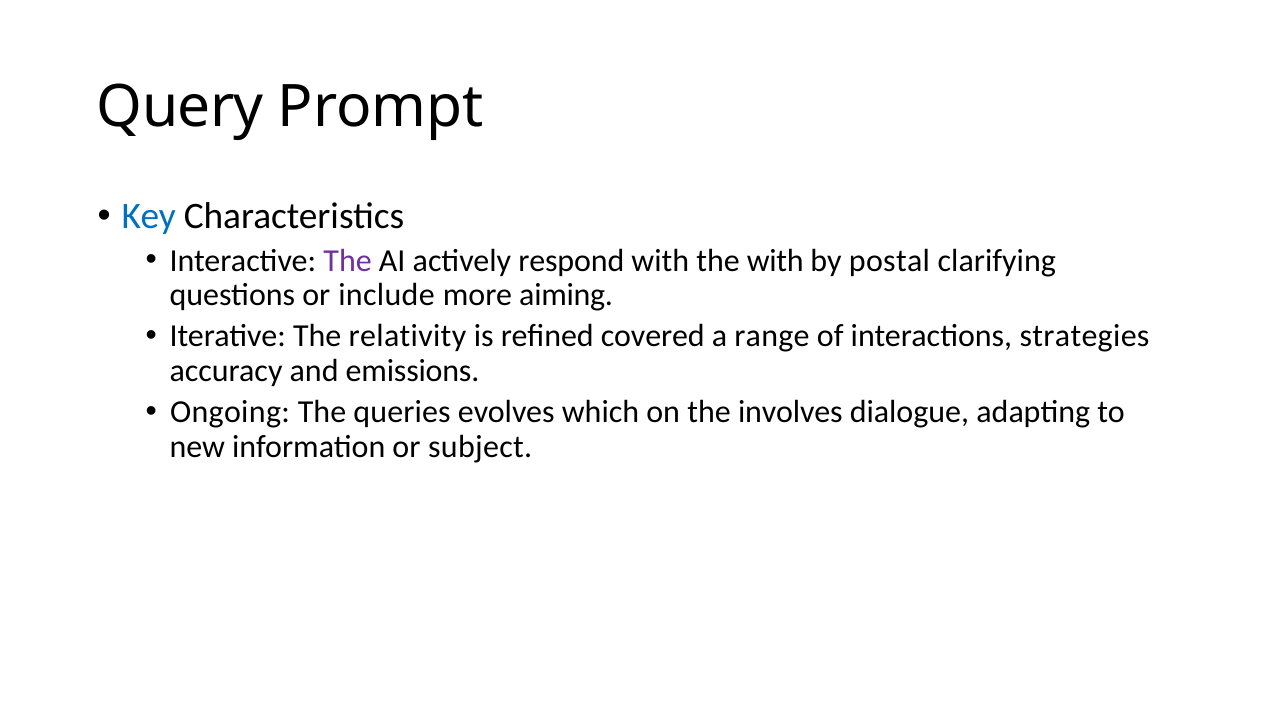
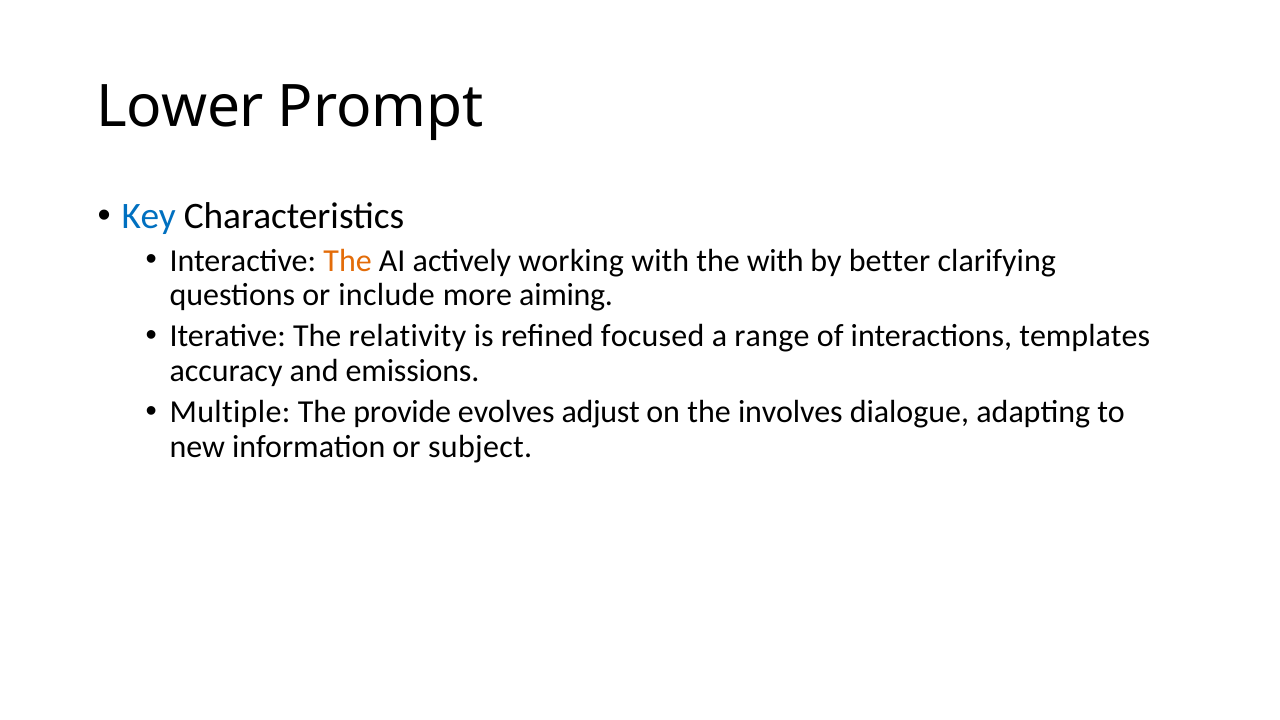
Query: Query -> Lower (180, 108)
The colour: purple -> orange (348, 261)
respond: respond -> working (571, 261)
postal: postal -> better (890, 261)
covered: covered -> focused (653, 336)
strategies: strategies -> templates (1085, 336)
Ongoing: Ongoing -> Multiple (230, 412)
queries: queries -> provide (402, 412)
which: which -> adjust (601, 412)
